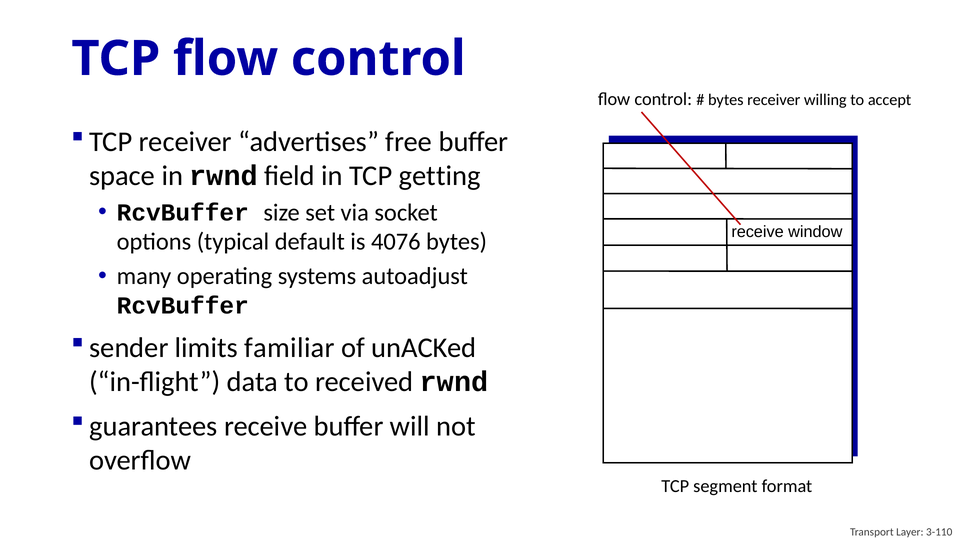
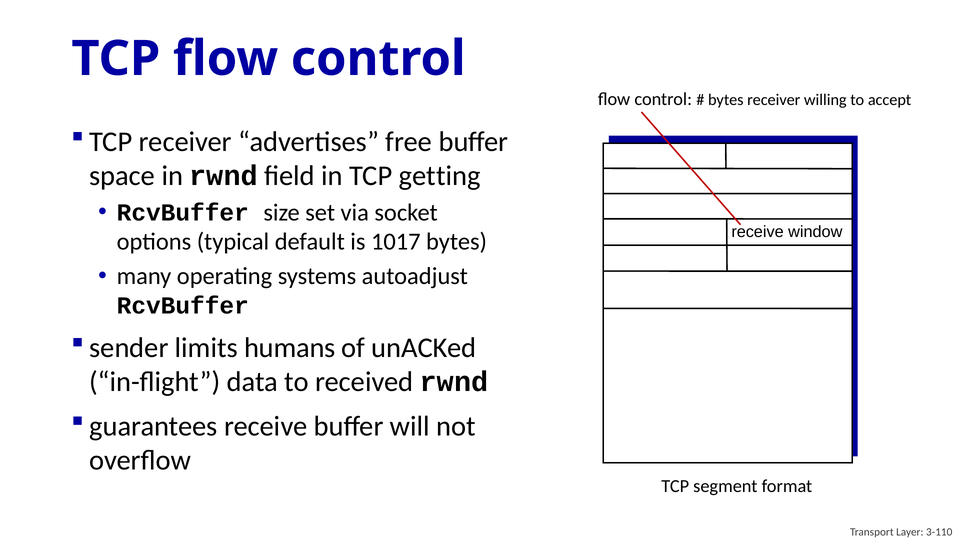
4076: 4076 -> 1017 (396, 242)
familiar: familiar -> humans (290, 348)
